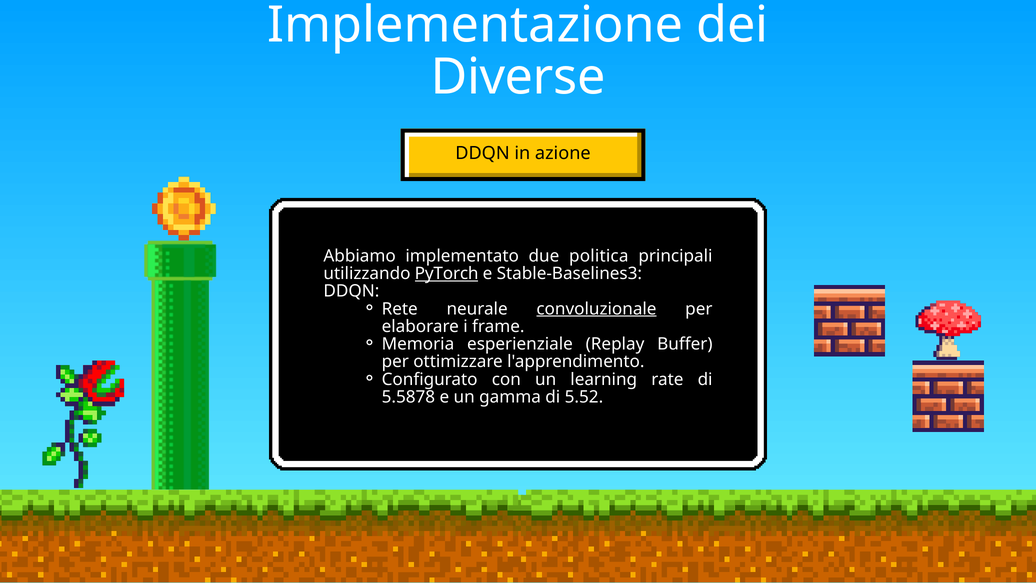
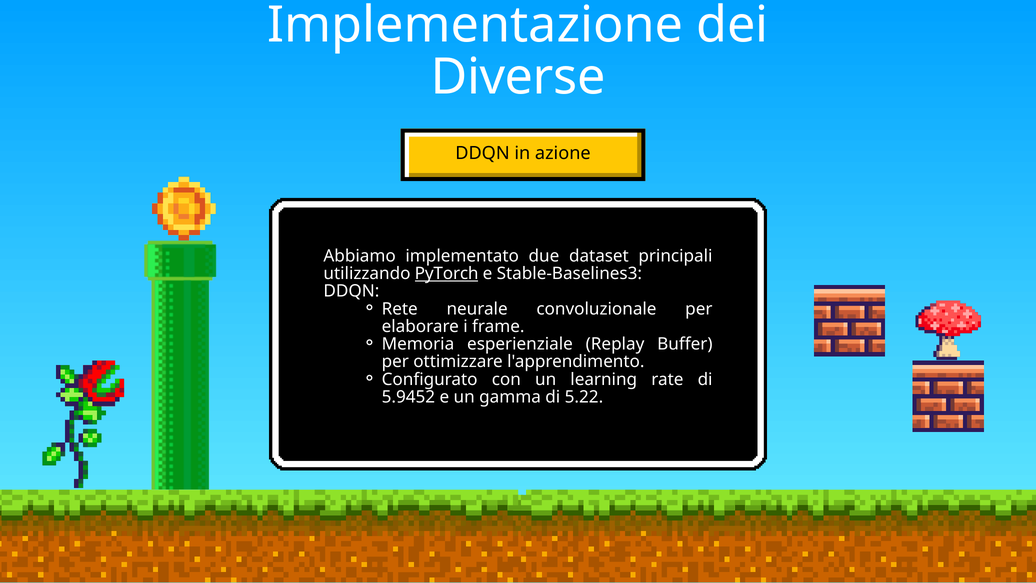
politica: politica -> dataset (599, 256)
convoluzionale underline: present -> none (596, 309)
5.5878: 5.5878 -> 5.9452 (408, 397)
5.52: 5.52 -> 5.22 (584, 397)
